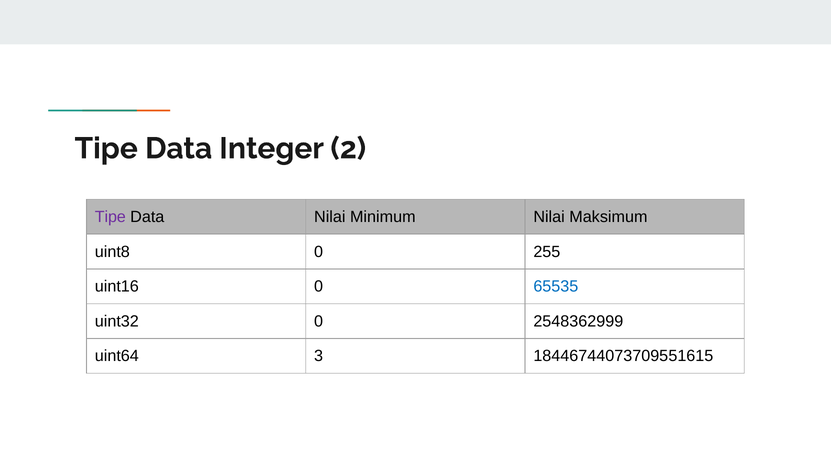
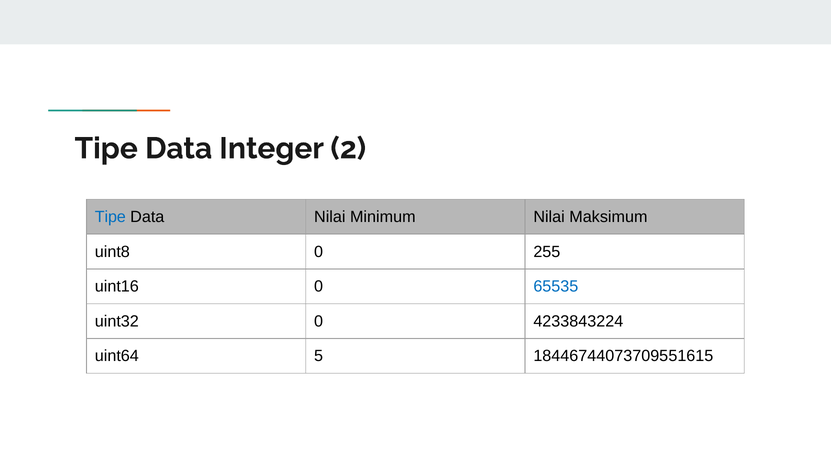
Tipe colour: purple -> blue (110, 217)
2548362999: 2548362999 -> 4233843224 (578, 321)
3: 3 -> 5 (319, 356)
